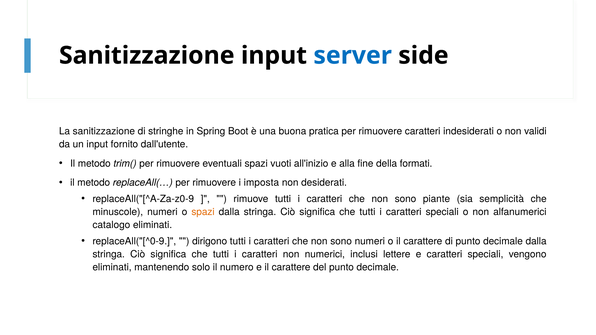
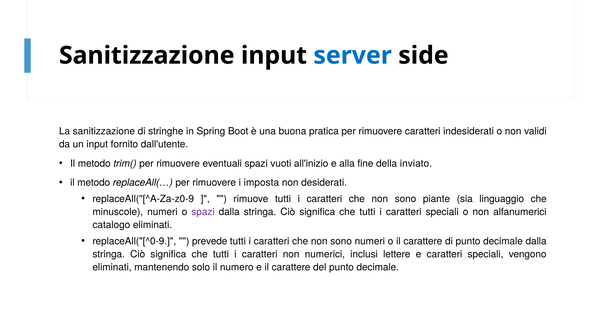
formati: formati -> inviato (416, 164)
semplicità: semplicità -> linguaggio (502, 199)
spazi colour: orange -> purple (203, 212)
dirigono: dirigono -> prevede (210, 241)
